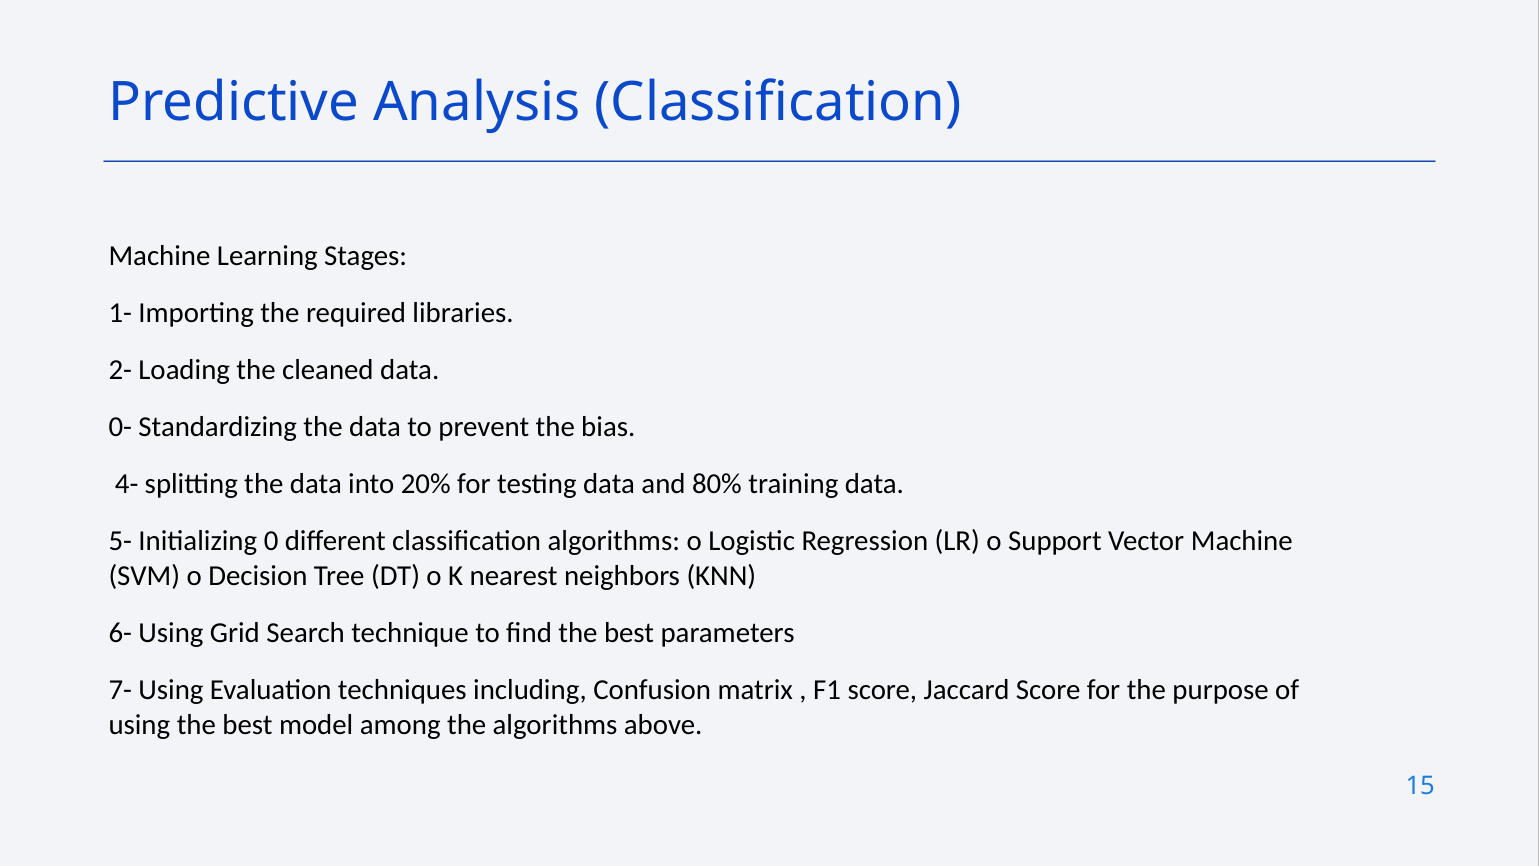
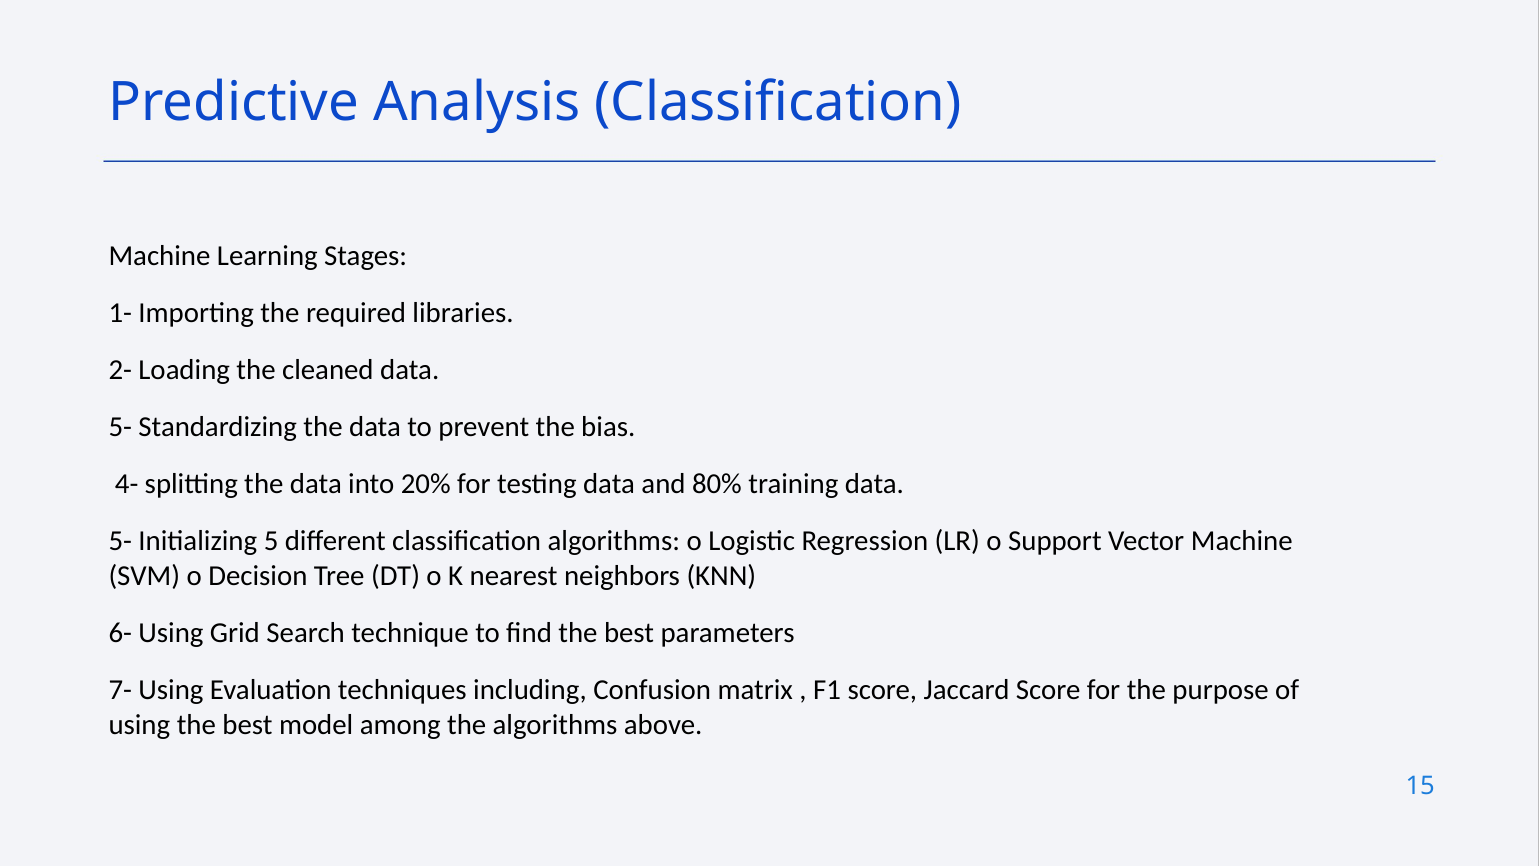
0-: 0- -> 5- (120, 427)
0: 0 -> 5 (271, 541)
